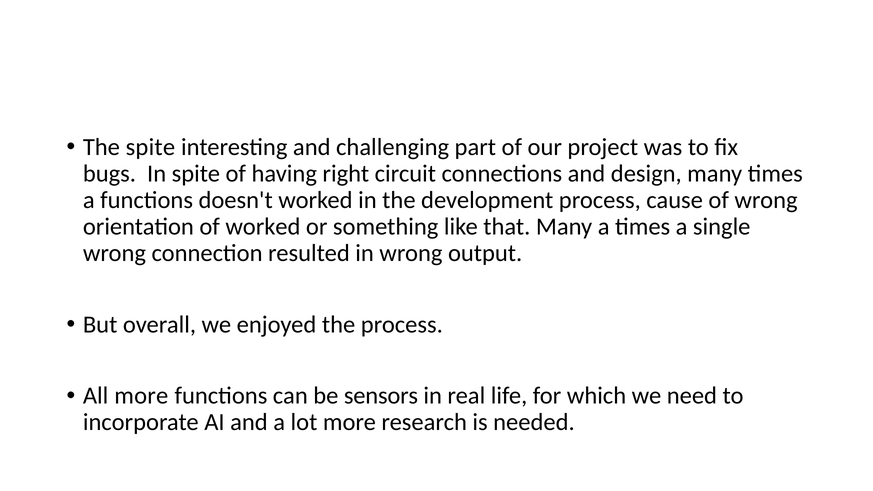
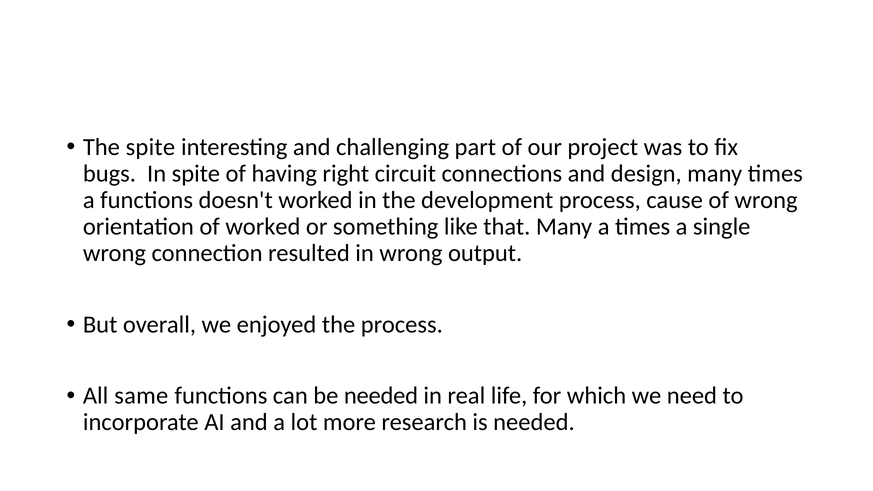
All more: more -> same (141, 396)
be sensors: sensors -> needed (381, 396)
